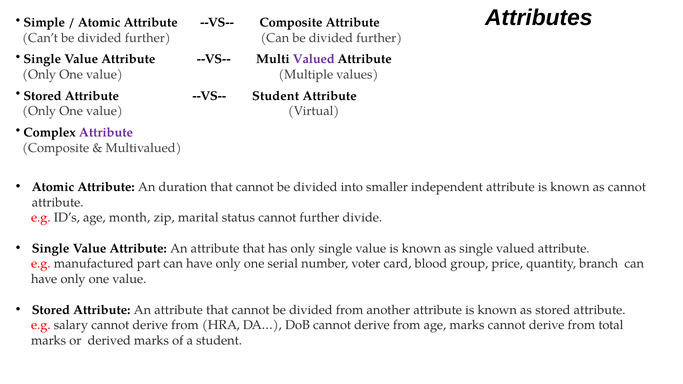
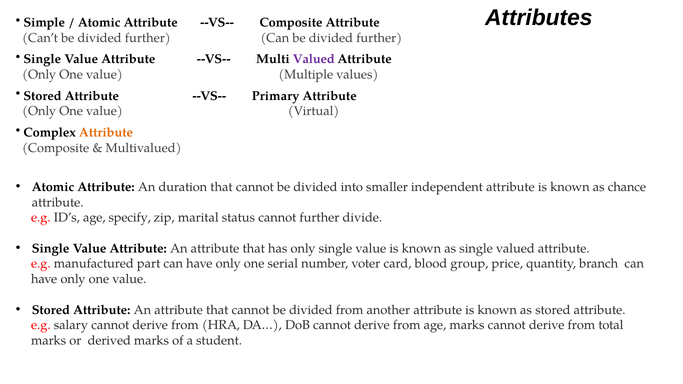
--VS-- Student: Student -> Primary (276, 96)
Attribute colour: purple -> orange (106, 133)
as cannot: cannot -> chance (627, 187)
month: month -> specify (130, 218)
